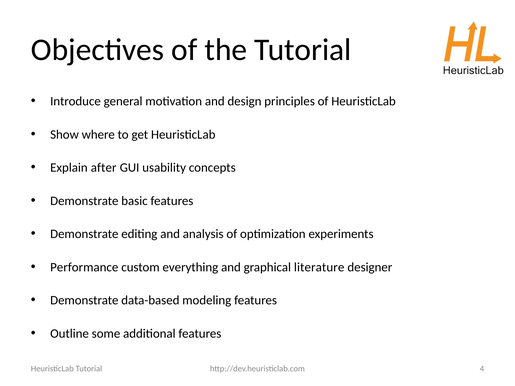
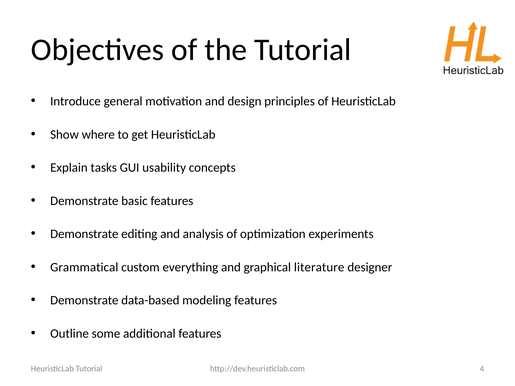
after: after -> tasks (104, 168)
Performance: Performance -> Grammatical (84, 267)
